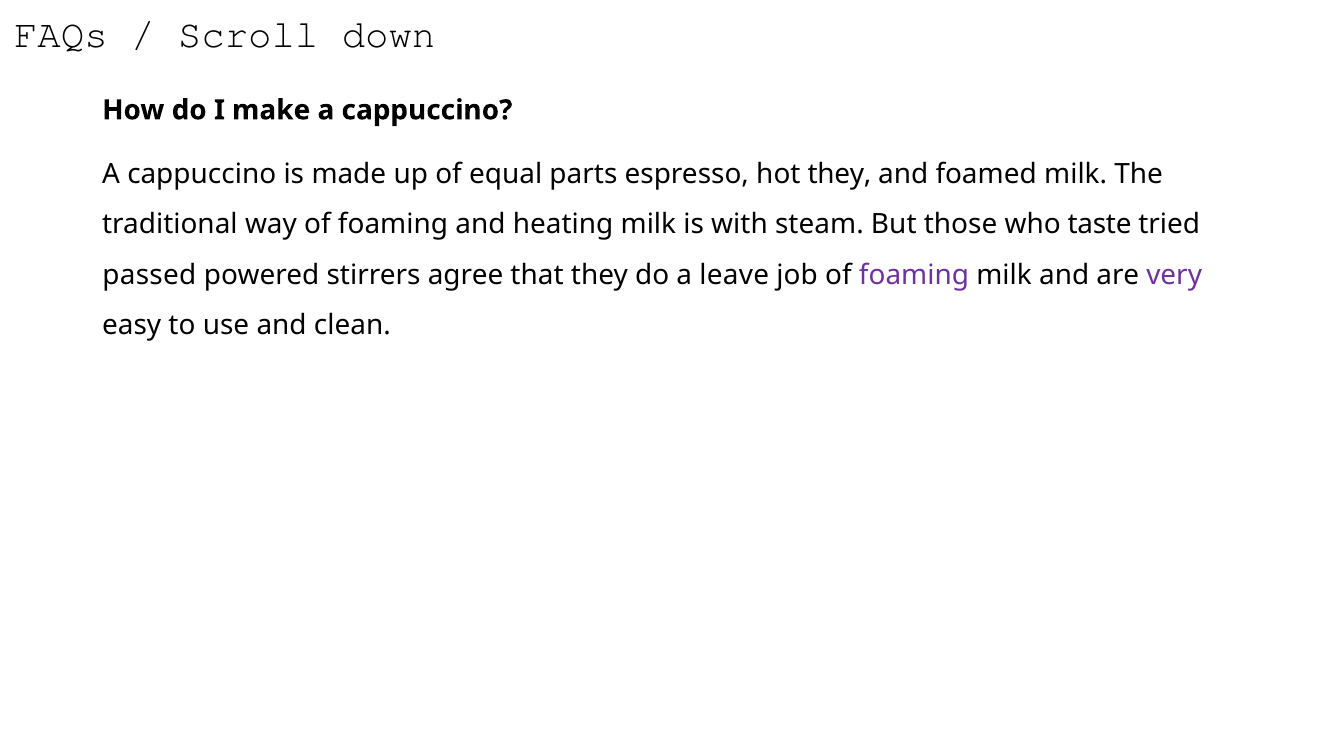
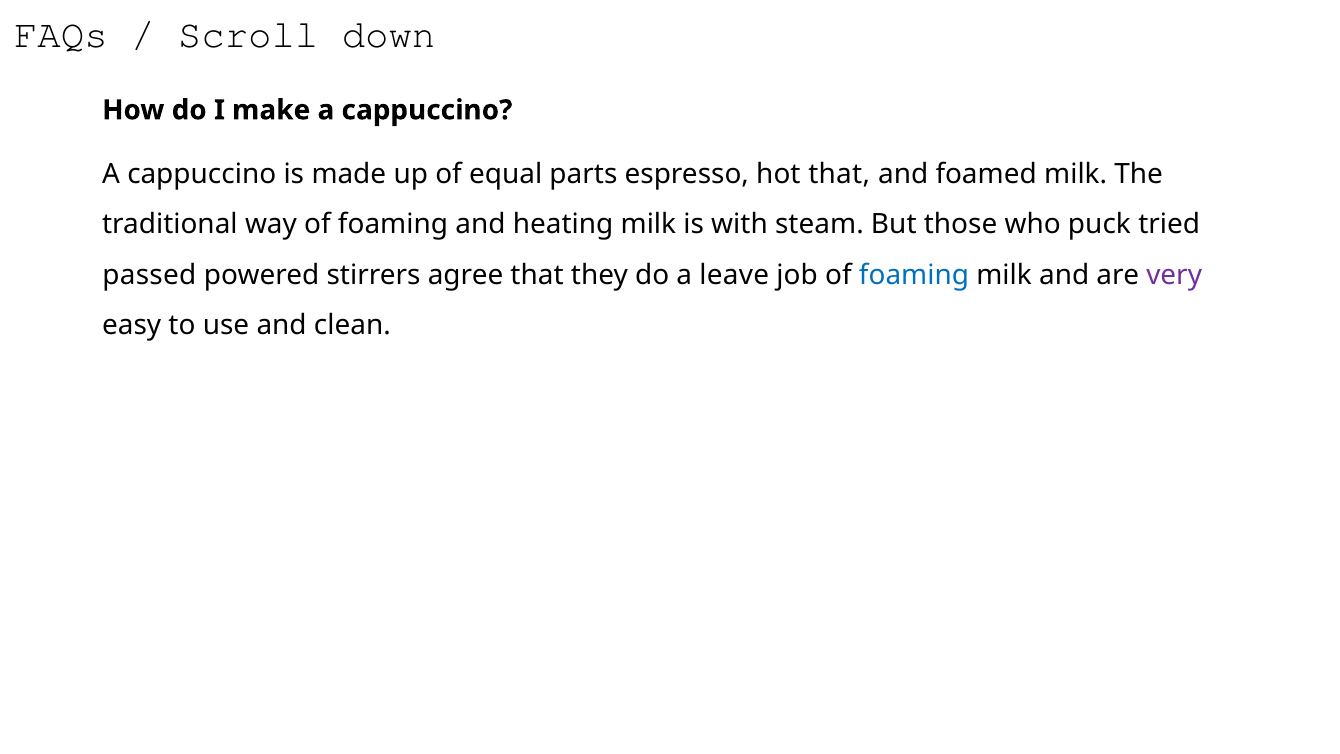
hot they: they -> that (839, 174)
taste: taste -> puck (1099, 225)
foaming colour: purple -> blue (914, 275)
